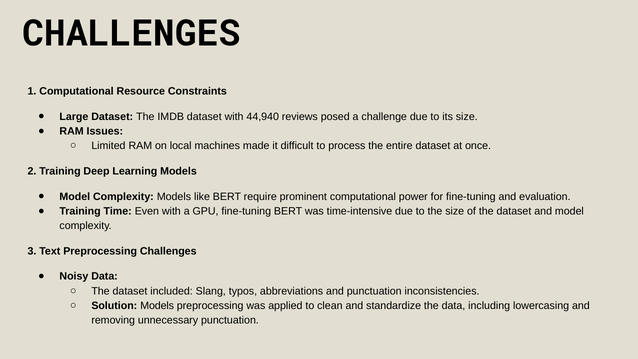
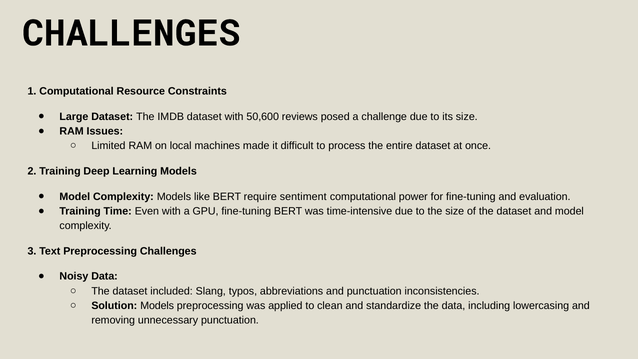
44,940: 44,940 -> 50,600 (263, 117)
prominent: prominent -> sentiment (303, 196)
